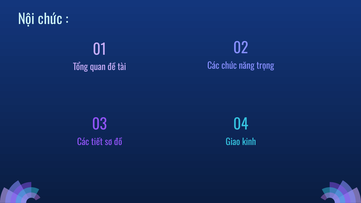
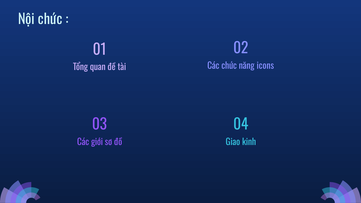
trọng: trọng -> icons (265, 66)
tiết: tiết -> giới (97, 142)
